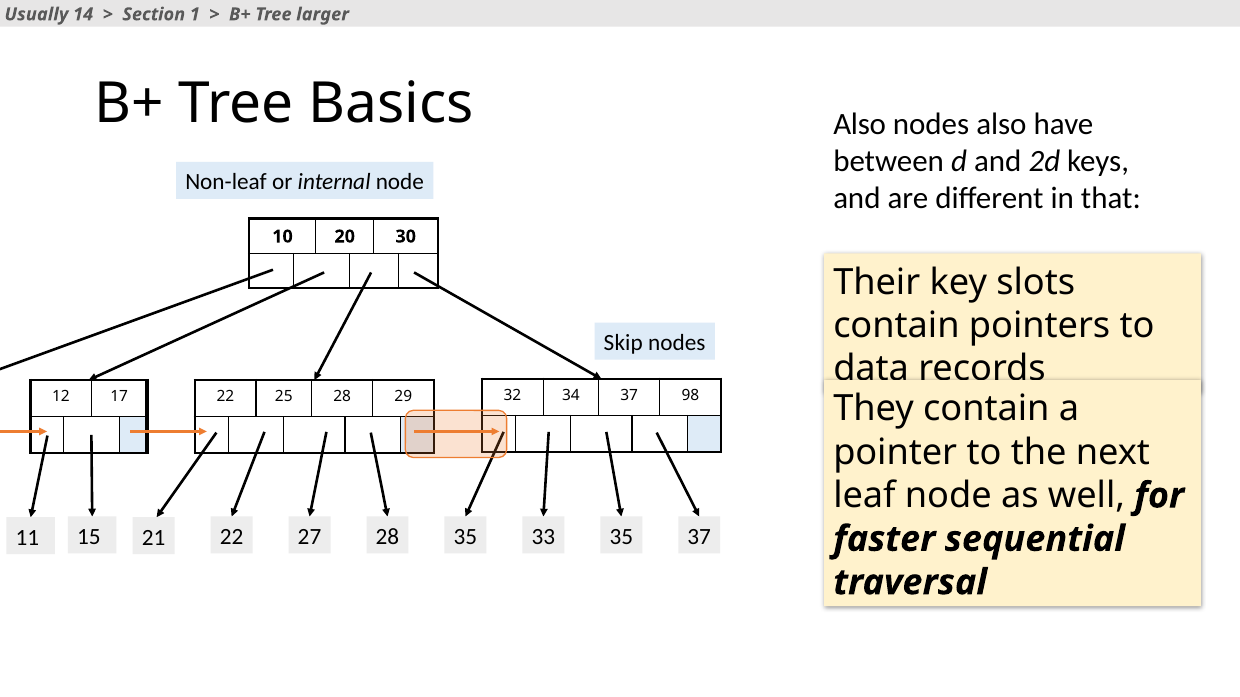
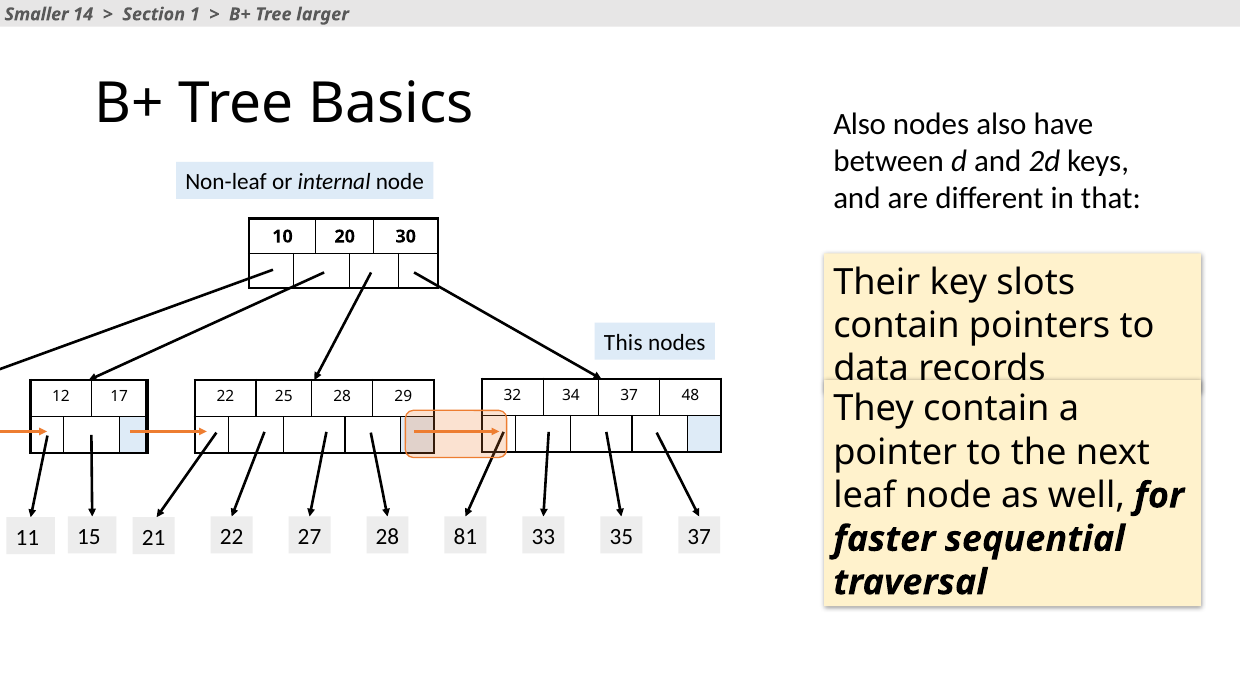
Usually: Usually -> Smaller (37, 14)
Skip: Skip -> This (623, 343)
98: 98 -> 48 (690, 395)
28 35: 35 -> 81 (465, 537)
